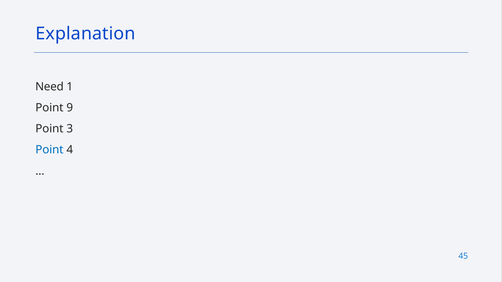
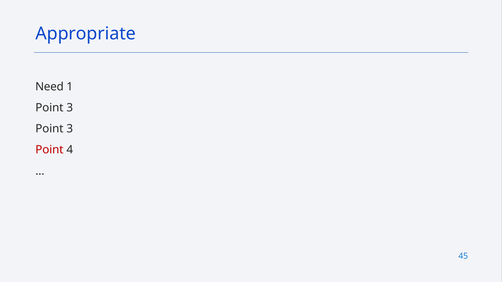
Explanation: Explanation -> Appropriate (86, 34)
9: 9 -> 3 (70, 108)
Point colour: blue -> red (49, 150)
